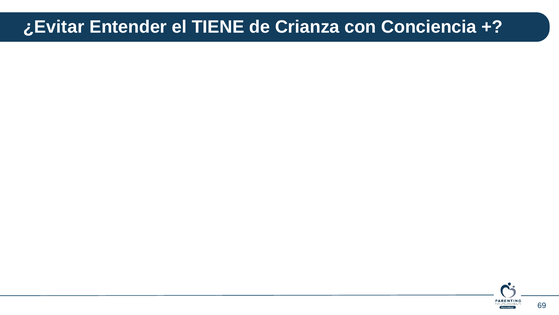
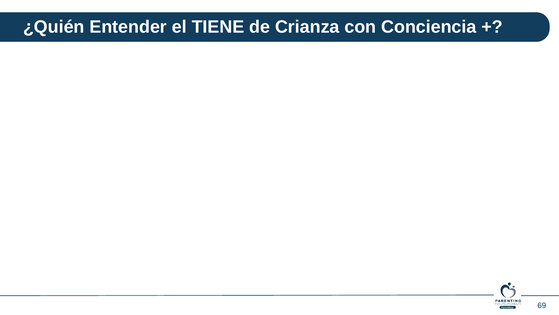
¿Evitar: ¿Evitar -> ¿Quién (54, 27)
